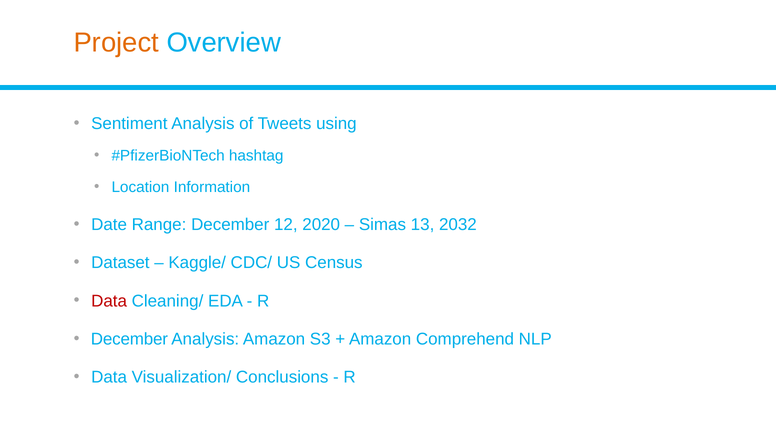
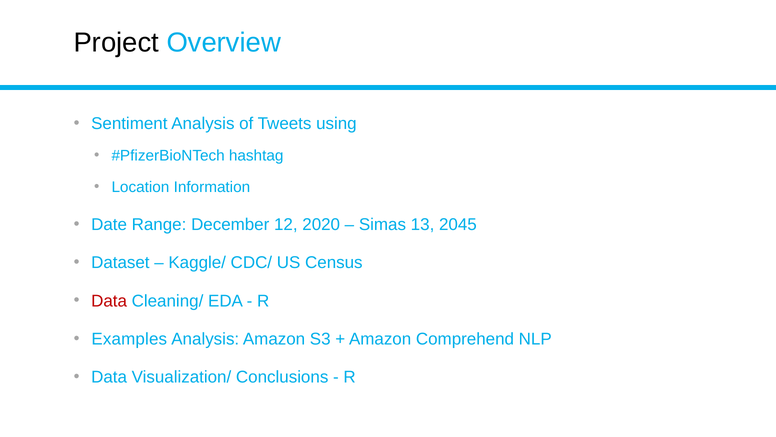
Project colour: orange -> black (116, 43)
2032: 2032 -> 2045 (458, 224)
December: December -> Examples (129, 339)
